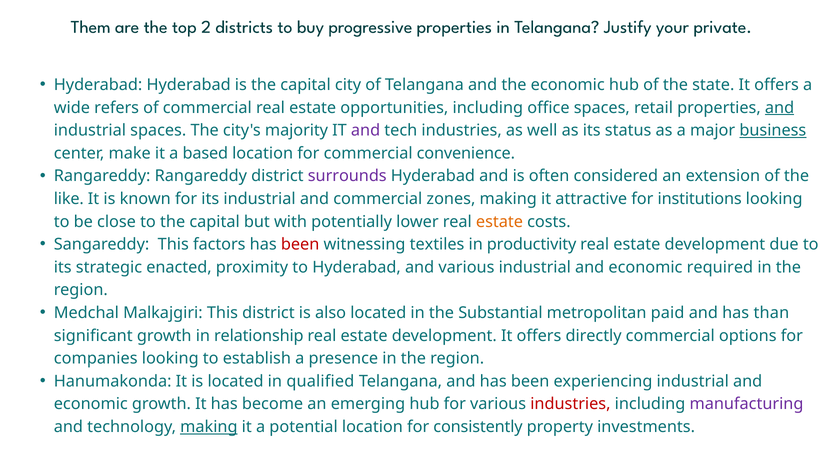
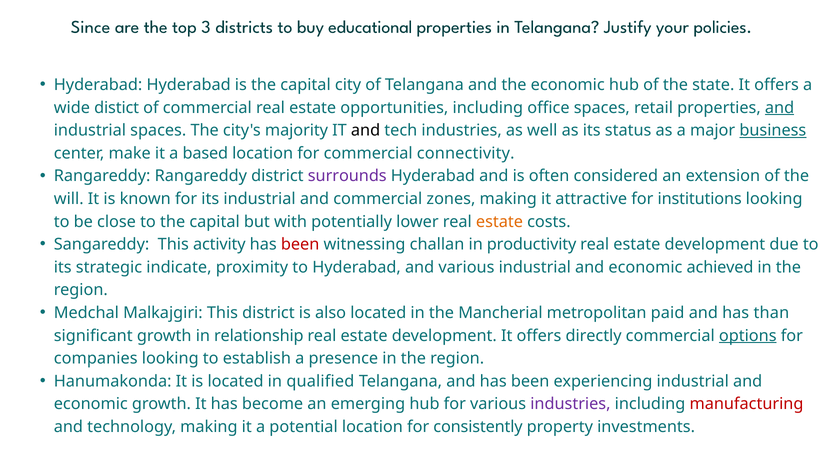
Them: Them -> Since (90, 27)
2: 2 -> 3 (206, 27)
progressive: progressive -> educational (370, 27)
private: private -> policies (723, 27)
refers: refers -> distict (117, 108)
and colour: purple -> black (366, 131)
convenience: convenience -> connectivity (466, 153)
like: like -> will (69, 199)
factors: factors -> activity (219, 245)
textiles: textiles -> challan (437, 245)
enacted: enacted -> indicate (179, 267)
required: required -> achieved (720, 267)
Substantial: Substantial -> Mancherial (500, 313)
options underline: none -> present (748, 336)
industries colour: red -> purple (570, 404)
manufacturing colour: purple -> red (746, 404)
making underline: present -> none (209, 427)
